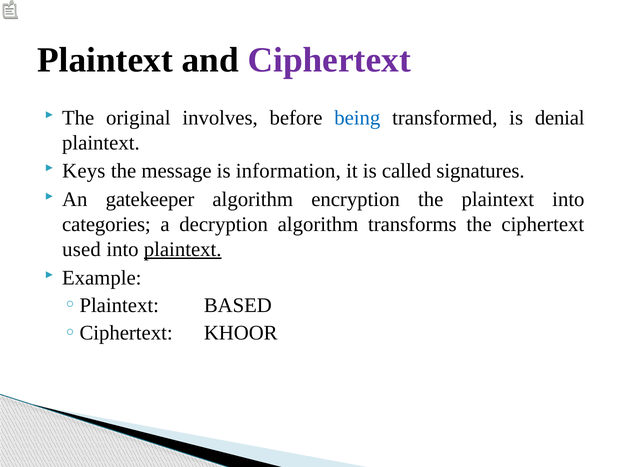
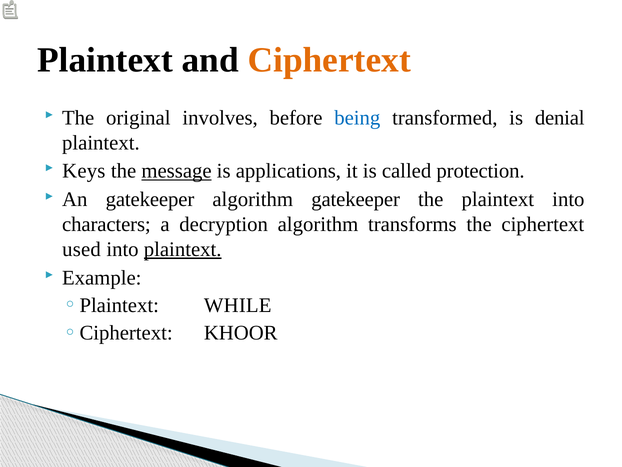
Ciphertext colour: purple -> orange (329, 60)
message underline: none -> present (177, 171)
information: information -> applications (288, 171)
signatures: signatures -> protection (481, 171)
algorithm encryption: encryption -> gatekeeper (356, 199)
categories: categories -> characters (106, 224)
BASED: BASED -> WHILE (238, 305)
